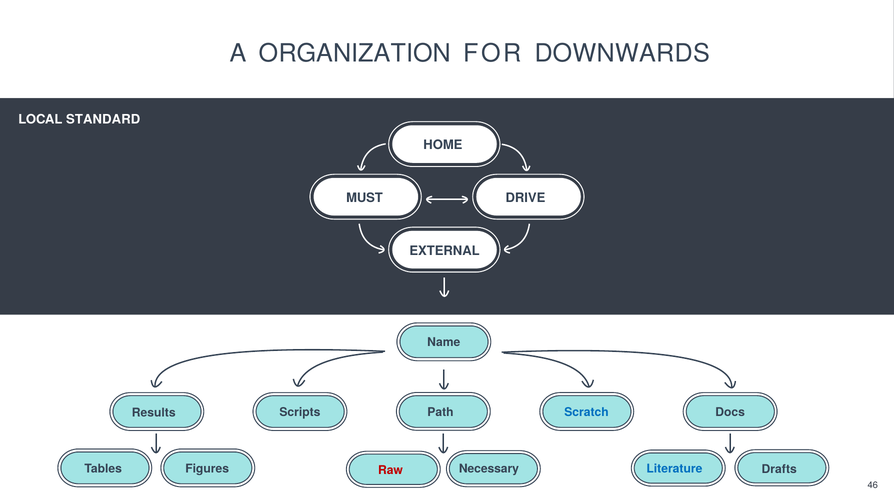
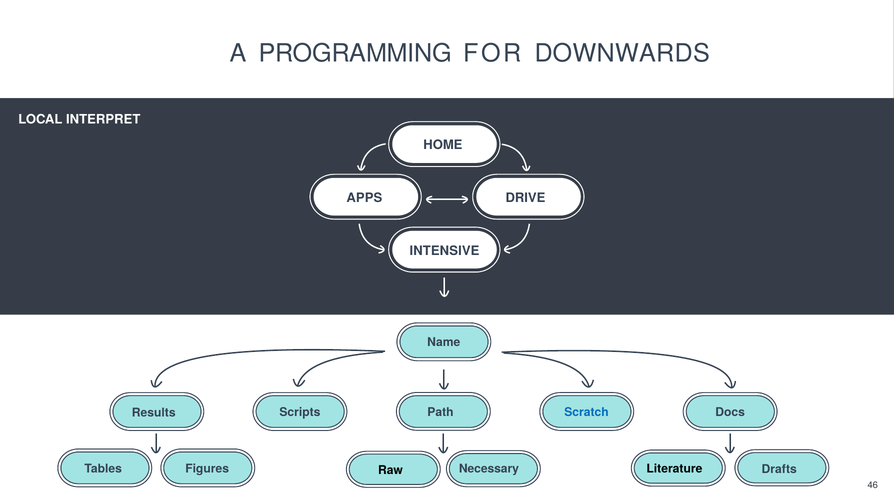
ORGANIZATION: ORGANIZATION -> PROGRAMMING (355, 53)
STANDARD: STANDARD -> INTERPRET (103, 119)
MUST: MUST -> APPS (364, 198)
EXTERNAL: EXTERNAL -> INTENSIVE (444, 251)
Literature colour: blue -> black (674, 469)
Raw colour: red -> black (390, 470)
